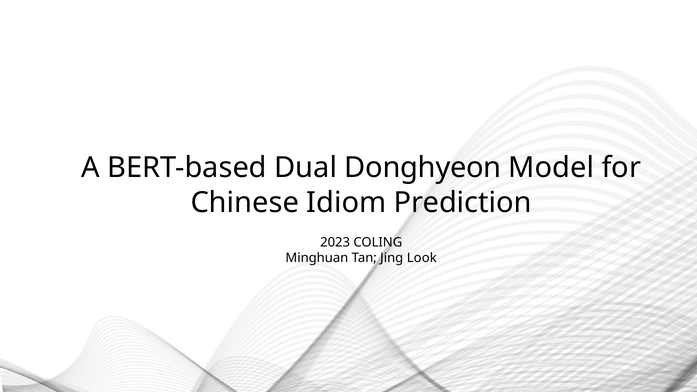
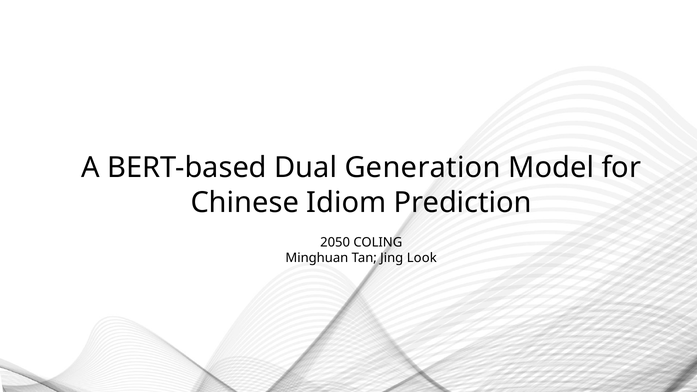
Donghyeon: Donghyeon -> Generation (423, 168)
2023: 2023 -> 2050 (335, 243)
